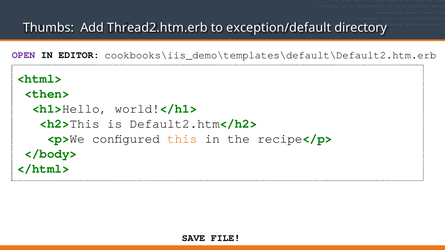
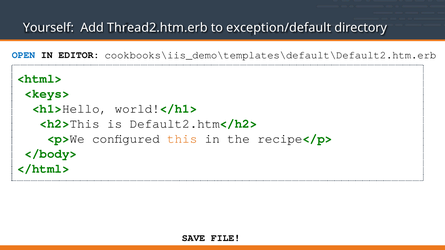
Thumbs: Thumbs -> Yourself (48, 28)
OPEN colour: purple -> blue (24, 55)
<then>: <then> -> <keys> (47, 94)
